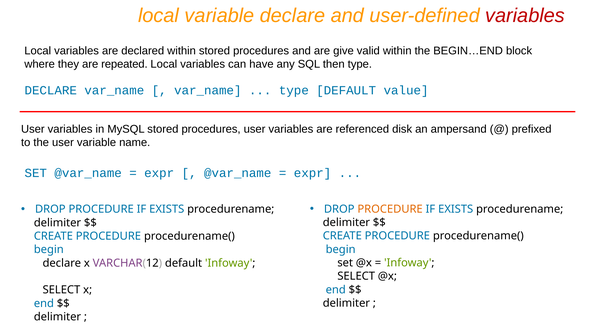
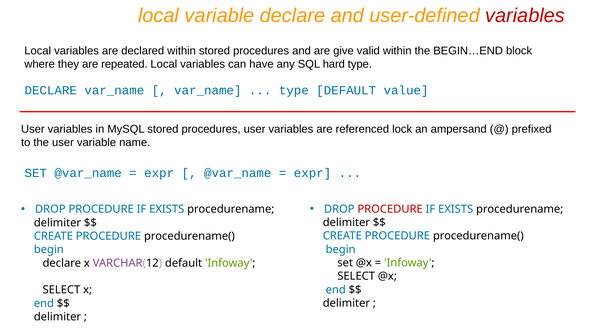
then: then -> hard (334, 64)
disk: disk -> lock (402, 129)
PROCEDURE colour: orange -> red (390, 209)
